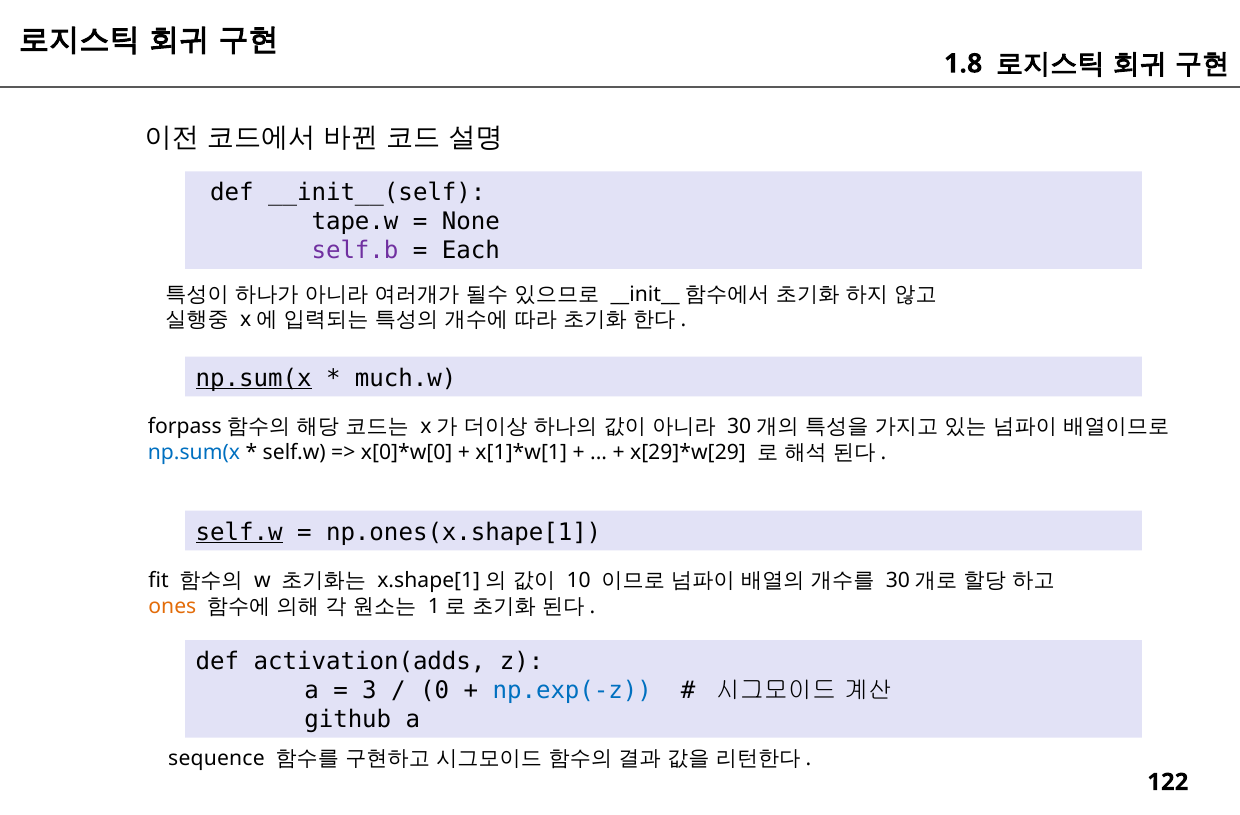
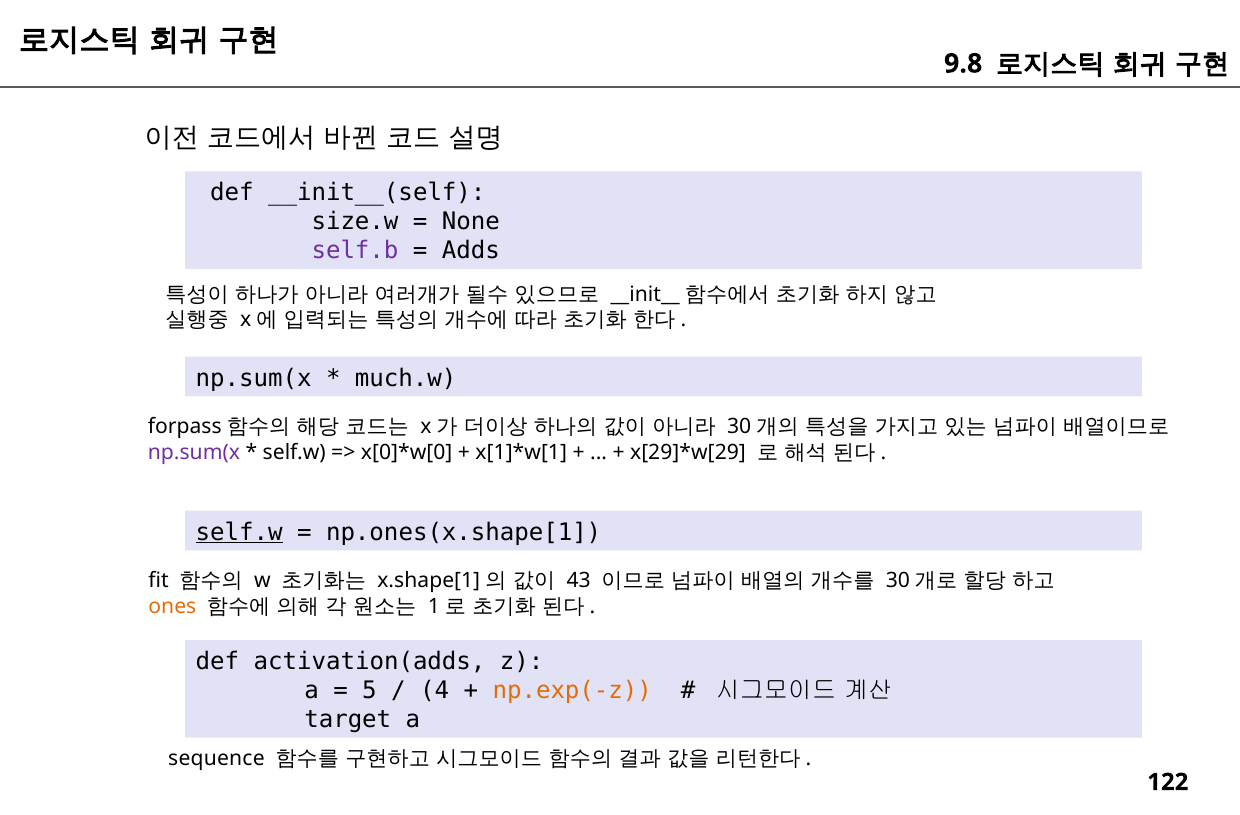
1.8: 1.8 -> 9.8 (963, 64)
tape.w: tape.w -> size.w (355, 222)
Each: Each -> Adds (471, 251)
np.sum(x underline: present -> none (254, 378)
np.sum(x colour: blue -> purple (194, 452)
10: 10 -> 43 (579, 581)
3: 3 -> 5 (370, 690)
0: 0 -> 4 (435, 690)
np.exp(-z colour: blue -> orange (572, 690)
github: github -> target (348, 719)
